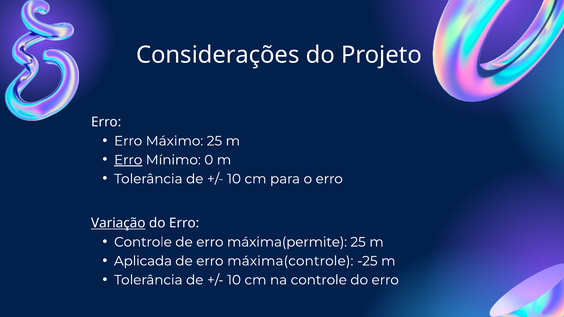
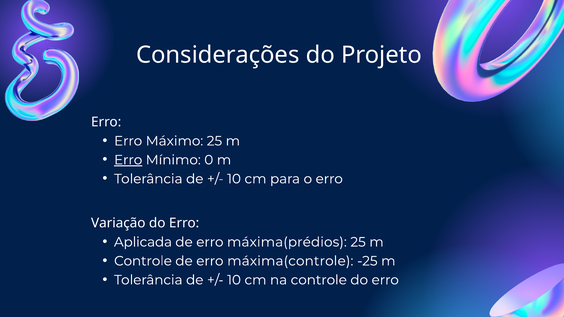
Variação underline: present -> none (118, 223)
Controle: Controle -> Aplicada (143, 242)
máxima(permite: máxima(permite -> máxima(prédios (287, 242)
Aplicada: Aplicada -> Controle (143, 261)
